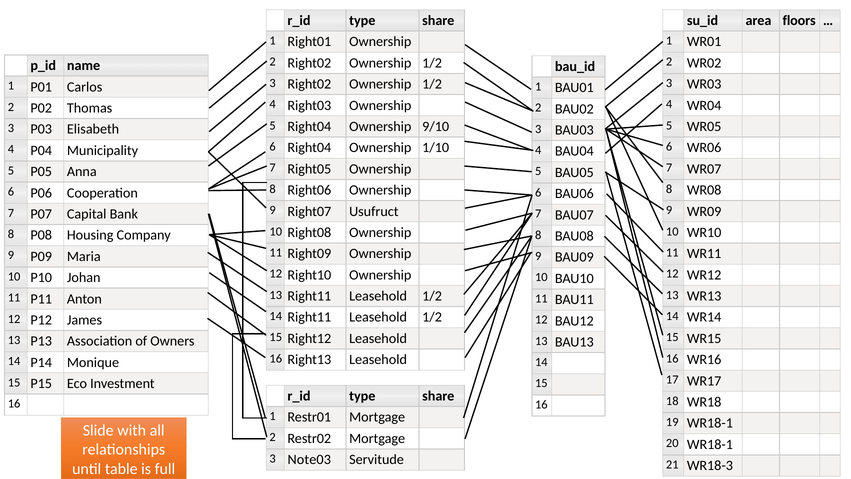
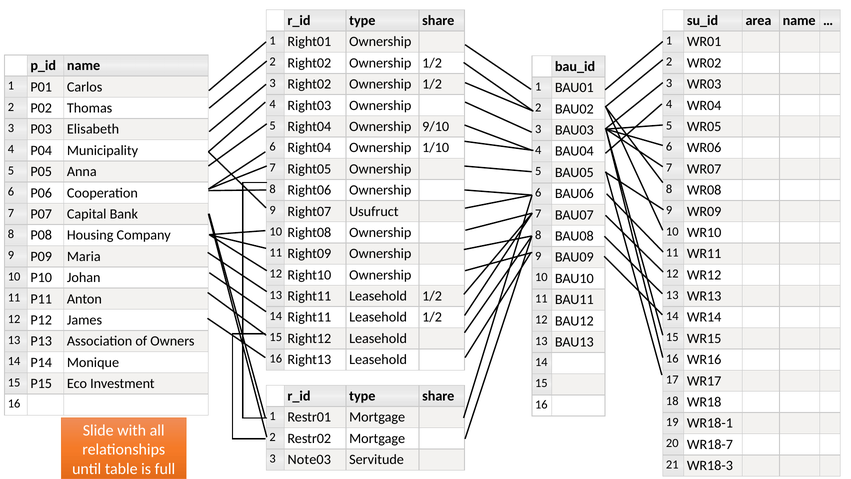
area floors: floors -> name (799, 21)
20 WR18-1: WR18-1 -> WR18-7 (710, 444)
